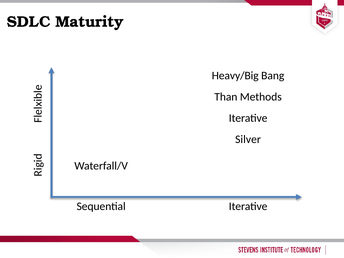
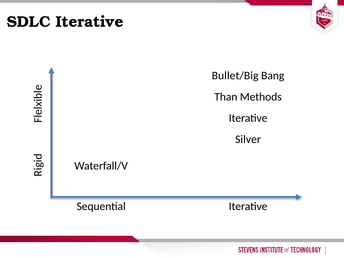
SDLC Maturity: Maturity -> Iterative (90, 22)
Heavy/Big: Heavy/Big -> Bullet/Big (235, 75)
